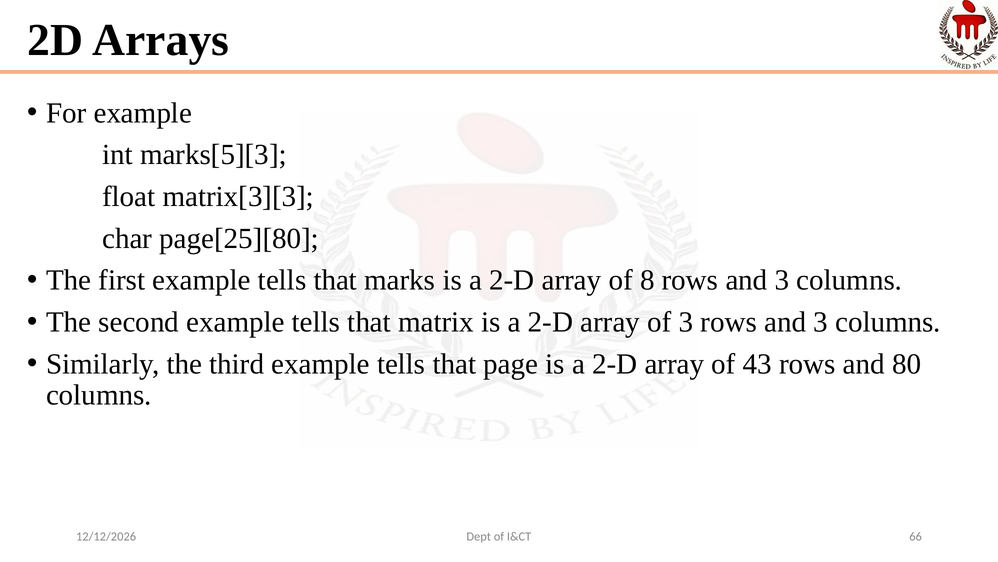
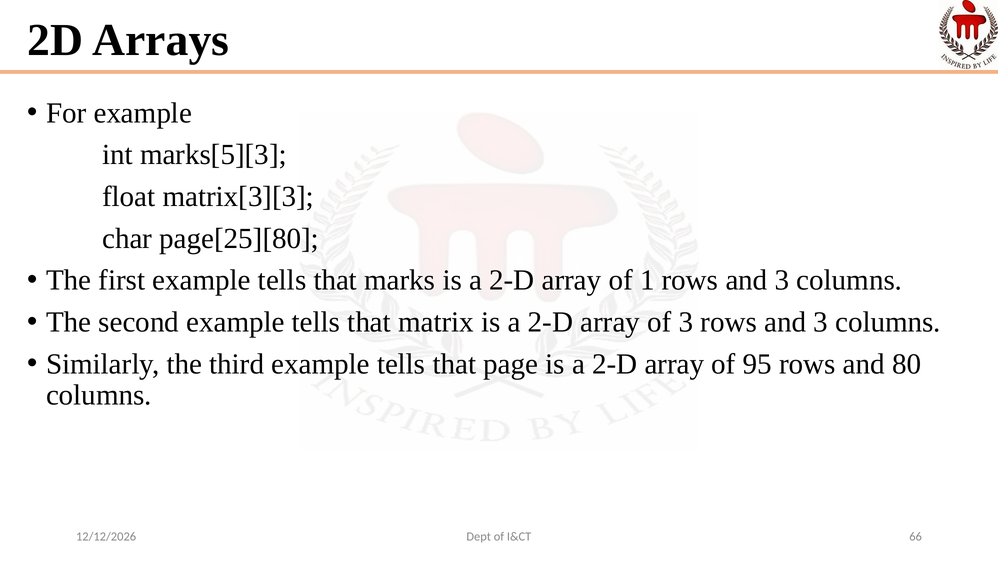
8: 8 -> 1 (647, 280)
43: 43 -> 95 (757, 364)
